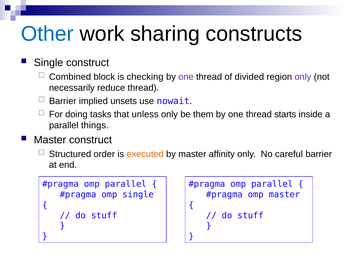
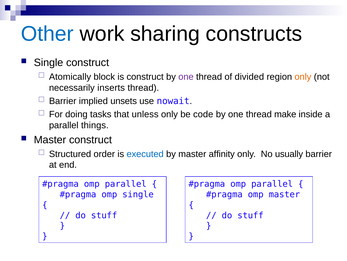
Combined: Combined -> Atomically (70, 77)
is checking: checking -> construct (145, 77)
only colour: purple -> orange (303, 77)
reduce: reduce -> inserts (111, 87)
them: them -> code (203, 114)
starts: starts -> make (285, 114)
executed colour: orange -> blue (145, 154)
careful: careful -> usually (289, 154)
